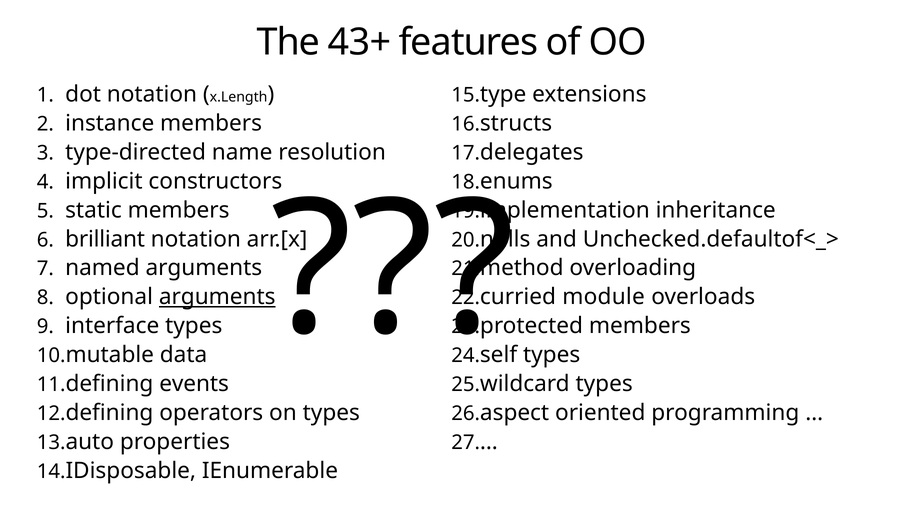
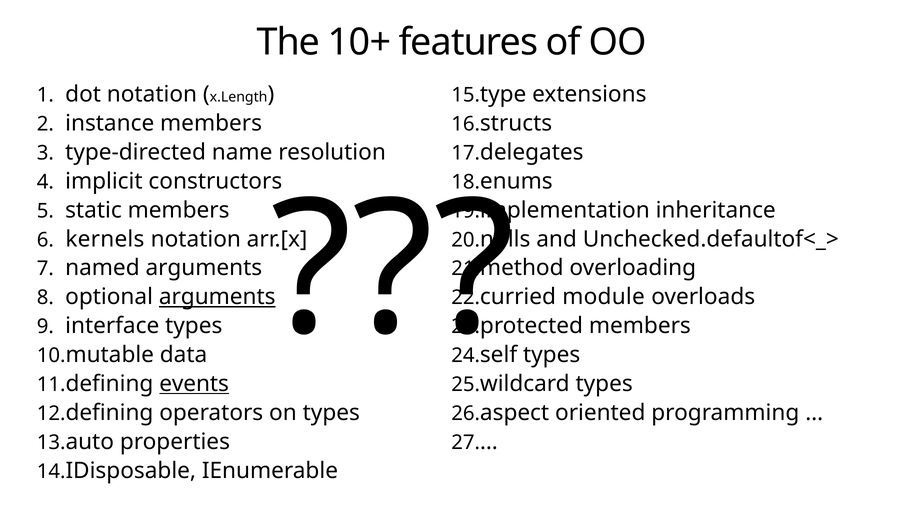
43+: 43+ -> 10+ (360, 42)
brilliant: brilliant -> kernels (105, 239)
events underline: none -> present (194, 384)
